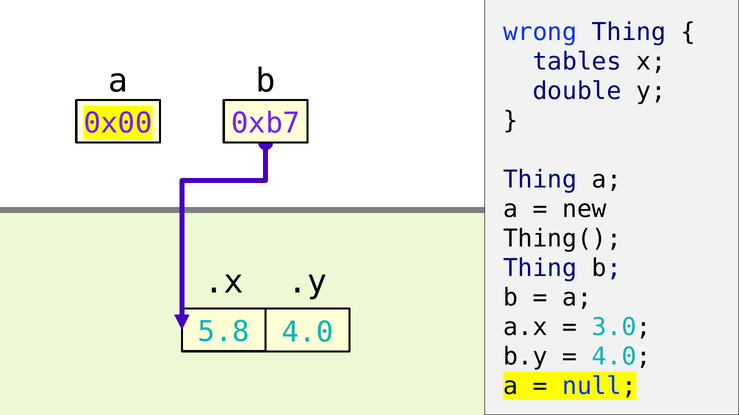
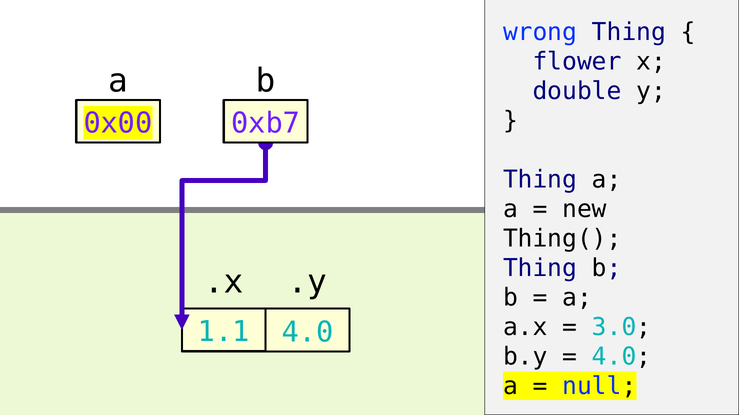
tables: tables -> flower (577, 62)
5.8: 5.8 -> 1.1 (224, 332)
